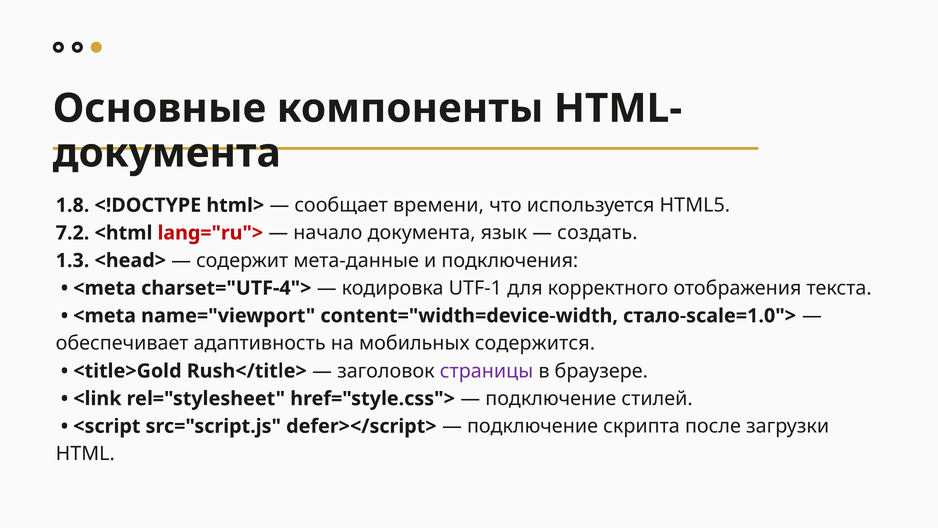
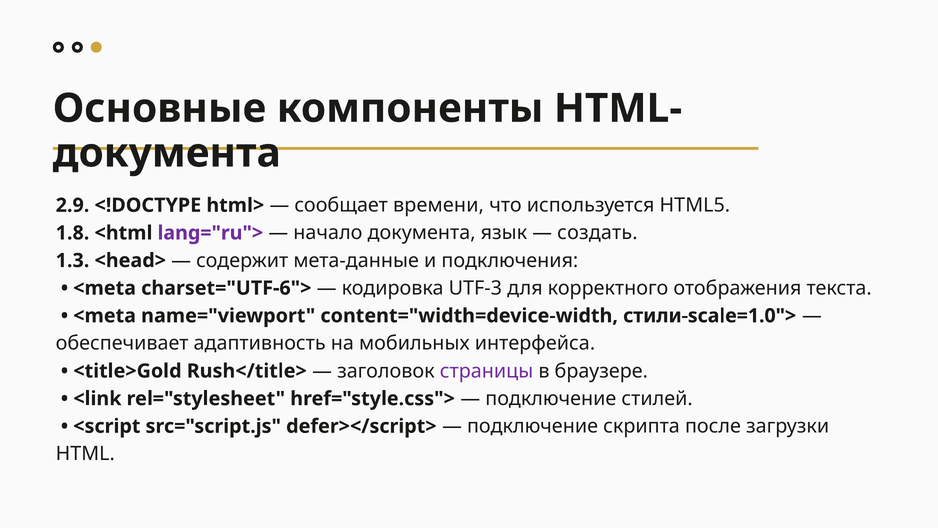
1.8: 1.8 -> 2.9 (73, 205)
7.2: 7.2 -> 1.8 (73, 233)
lang="ru"> colour: red -> purple (210, 233)
charset="UTF-4">: charset="UTF-4"> -> charset="UTF-6"> (226, 288)
UTF-1: UTF-1 -> UTF-3 (475, 288)
стало-scale=1.0">: стало-scale=1.0"> -> стили-scale=1.0"> (710, 316)
содержится: содержится -> интерфейса (535, 343)
